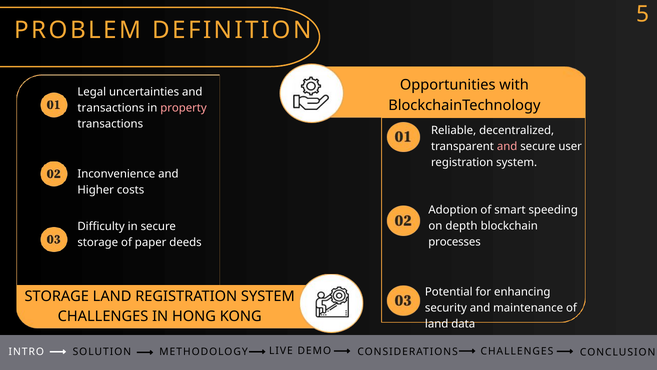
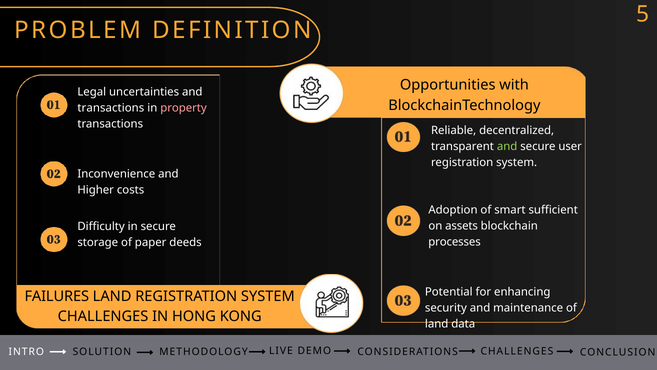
and colour: pink -> light green (507, 146)
speeding: speeding -> sufficient (553, 210)
depth: depth -> assets (462, 226)
STORAGE: STORAGE -> FAILURES (57, 296)
